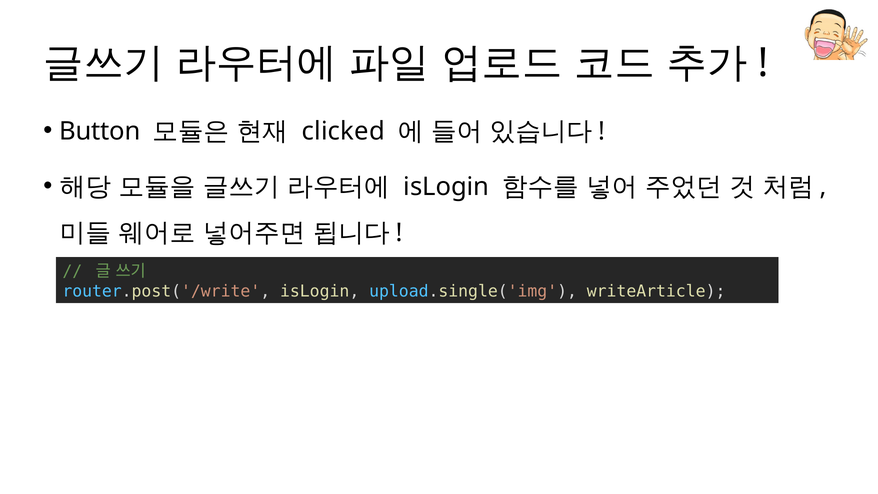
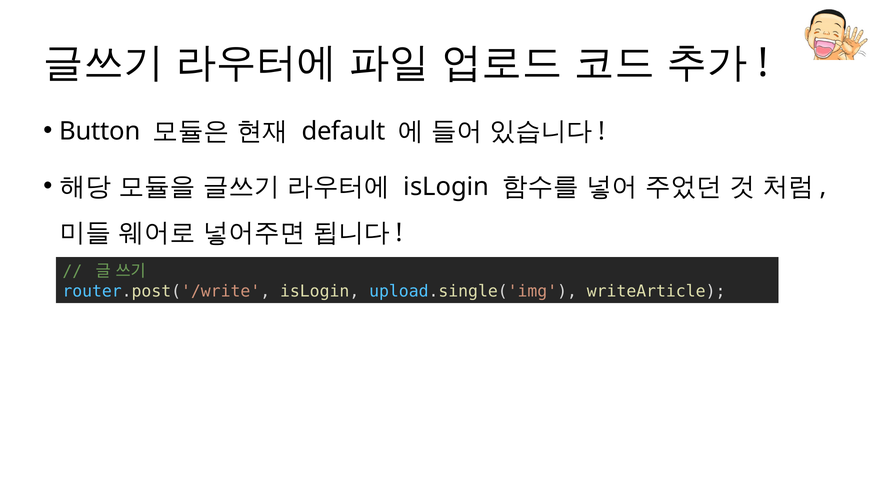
clicked: clicked -> default (343, 131)
